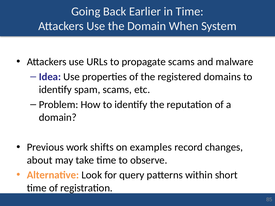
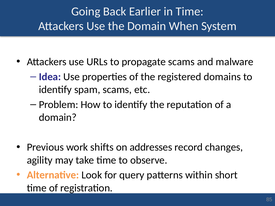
examples: examples -> addresses (151, 147)
about: about -> agility (40, 160)
